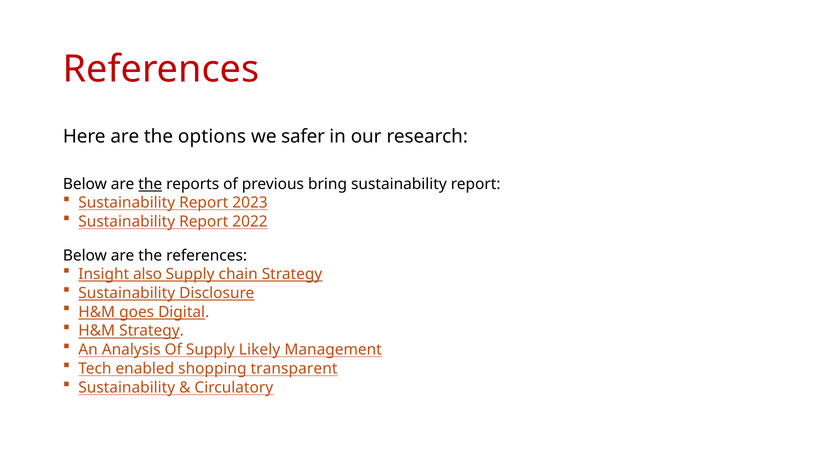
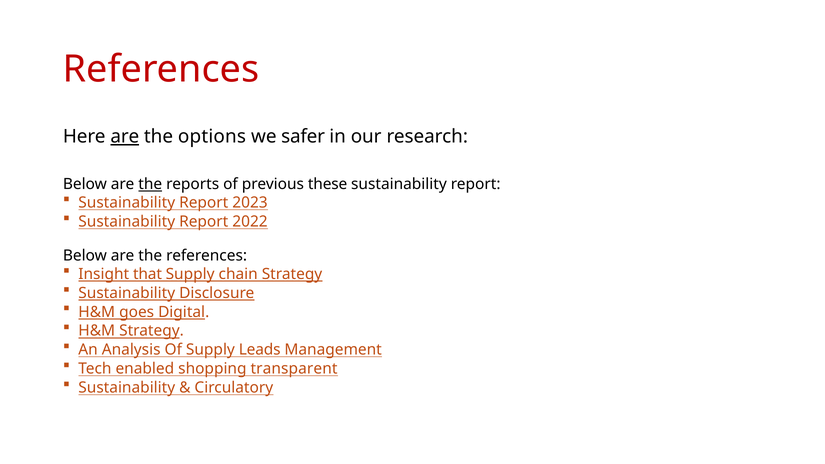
are underline: none -> present (125, 137)
bring: bring -> these (328, 184)
also: also -> that (148, 274)
Likely: Likely -> Leads (260, 350)
